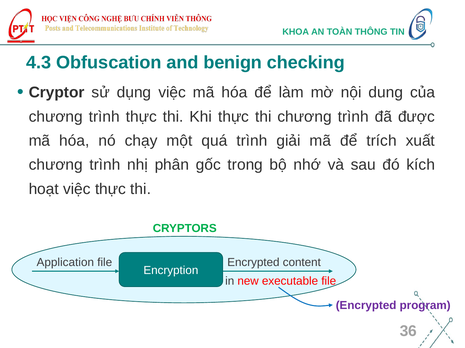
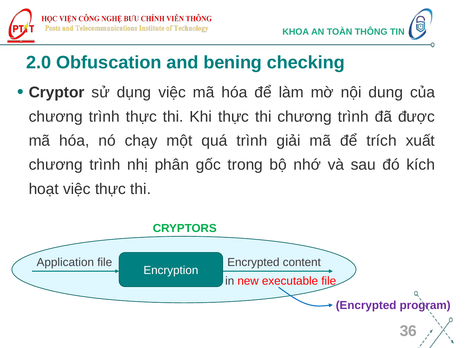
4.3: 4.3 -> 2.0 (39, 63)
benign: benign -> bening (233, 63)
